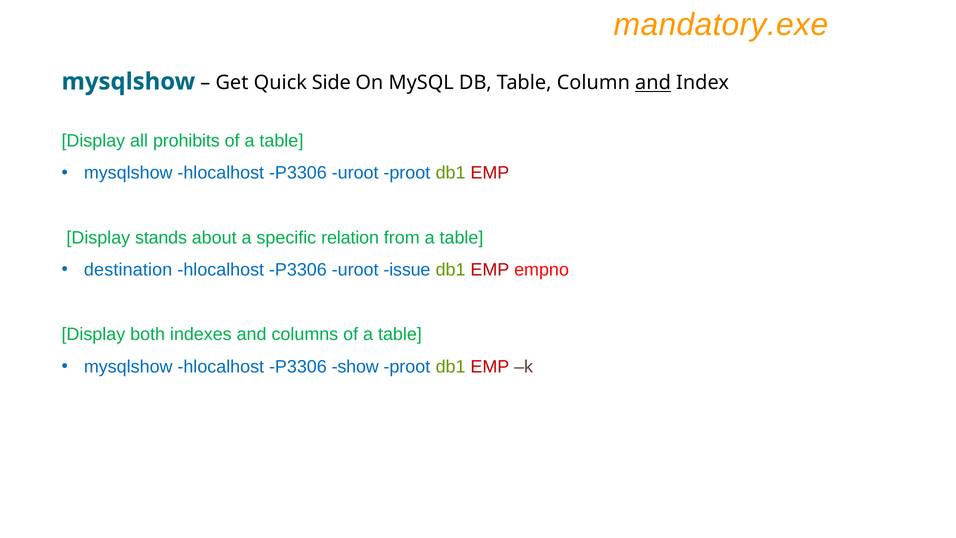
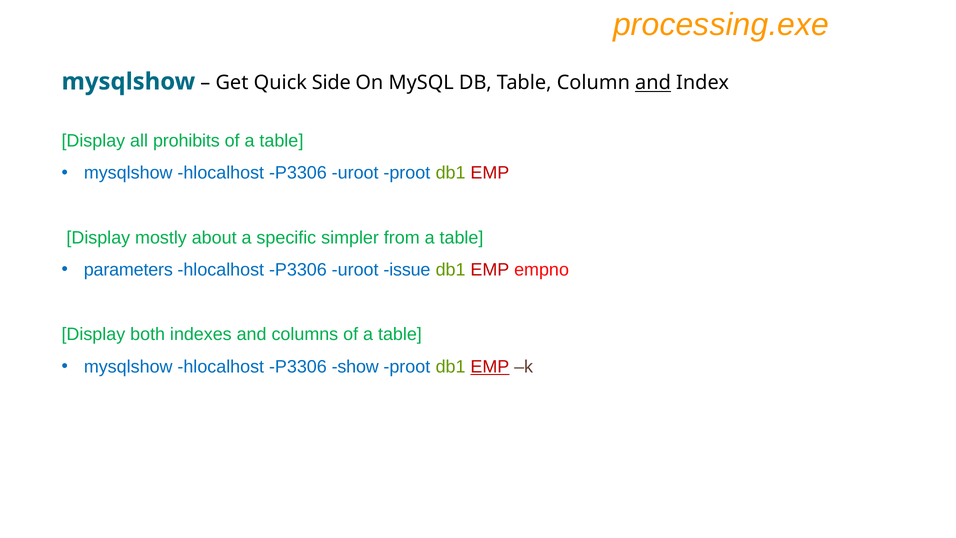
mandatory.exe: mandatory.exe -> processing.exe (721, 25)
stands: stands -> mostly (161, 237)
relation: relation -> simpler (350, 237)
destination: destination -> parameters (128, 270)
EMP underline: none -> present (490, 367)
